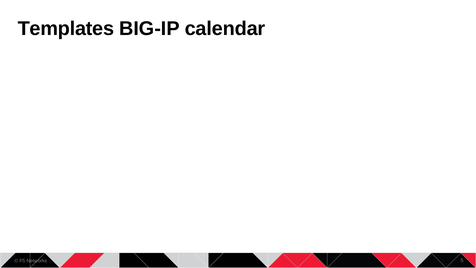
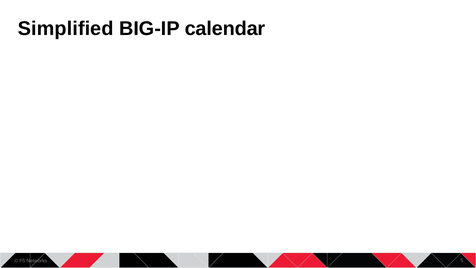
Templates: Templates -> Simplified (66, 29)
